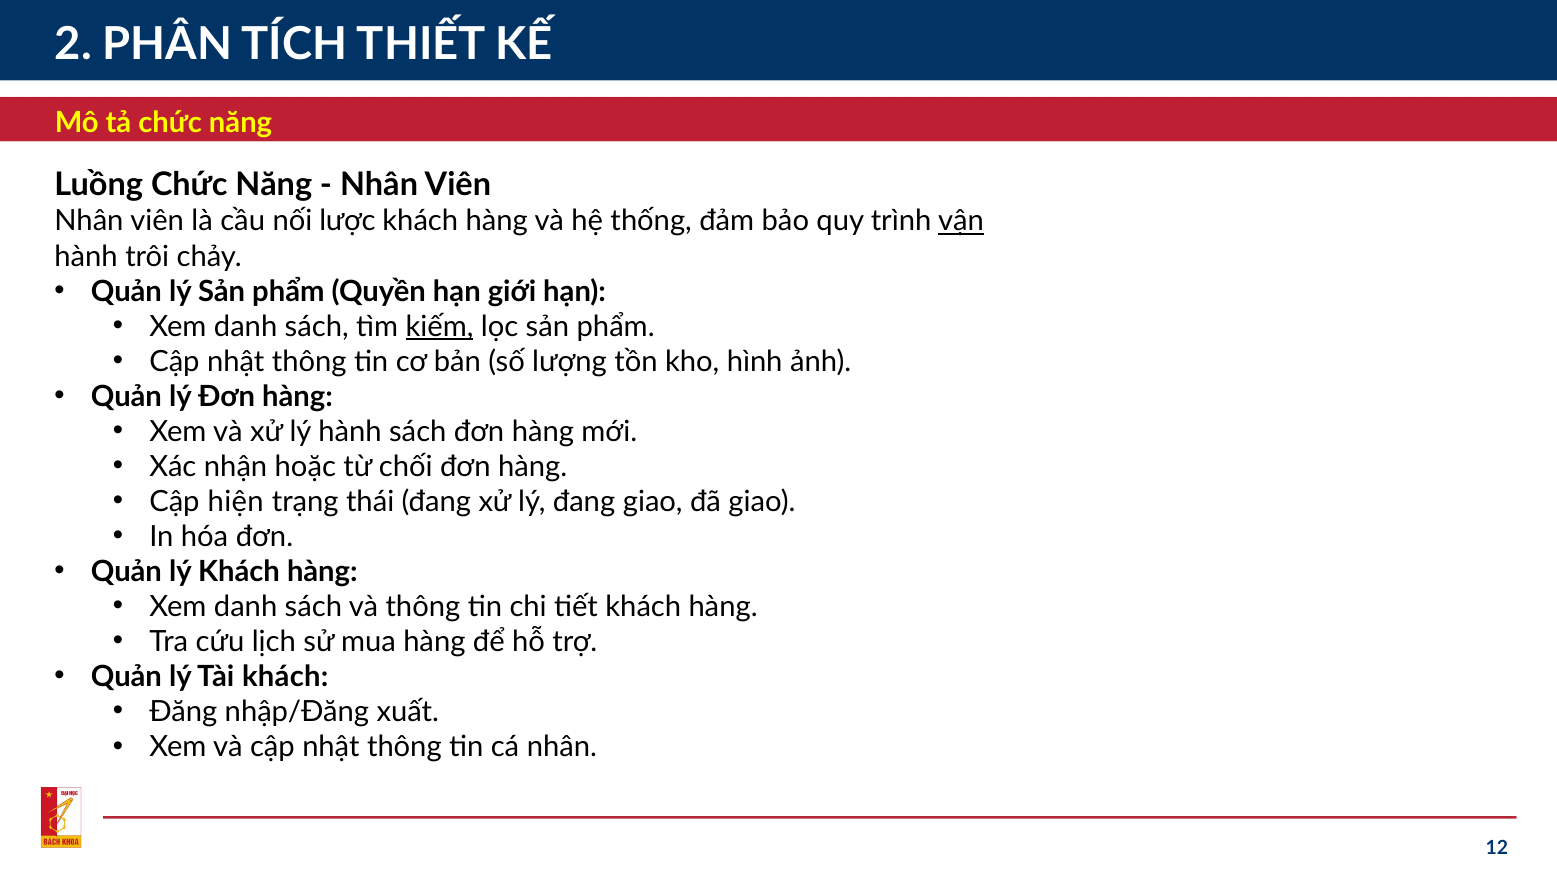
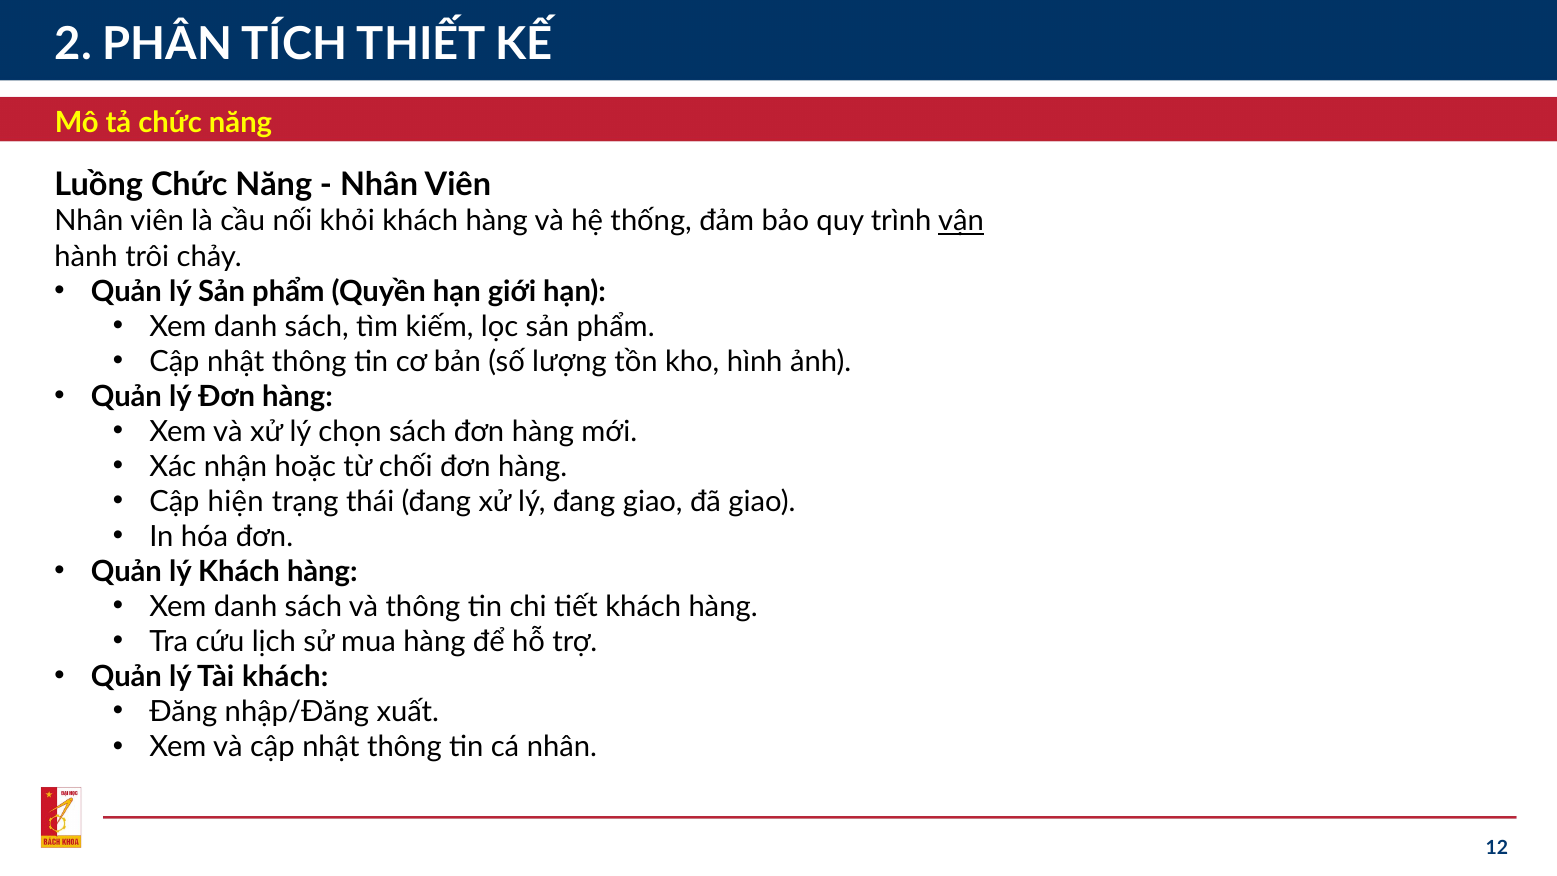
lược: lược -> khỏi (347, 221)
kiếm underline: present -> none (440, 326)
lý hành: hành -> chọn (350, 431)
